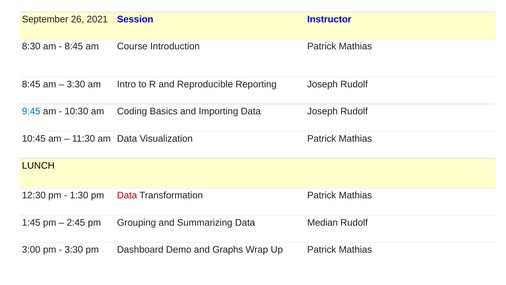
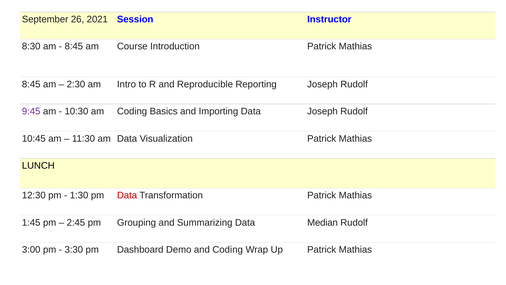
3:30: 3:30 -> 2:30 (76, 84)
9:45 colour: blue -> purple (31, 111)
and Graphs: Graphs -> Coding (228, 249)
